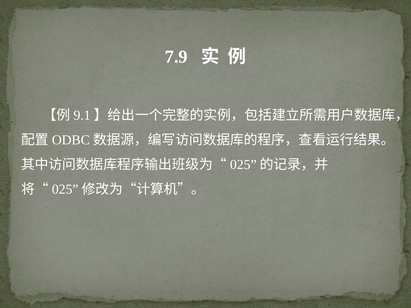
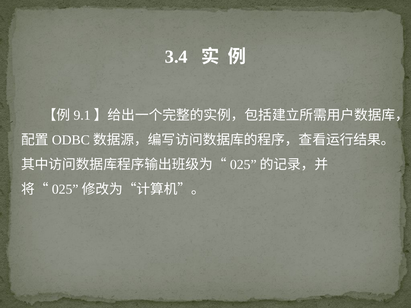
7.9: 7.9 -> 3.4 (176, 57)
